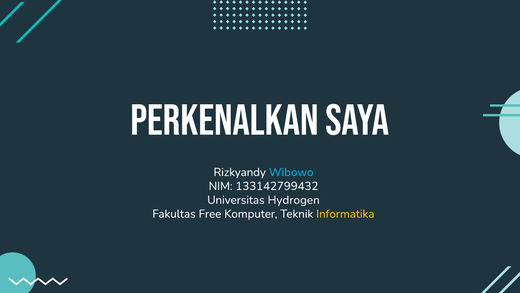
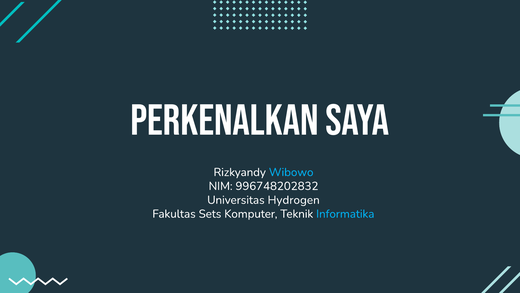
133142799432: 133142799432 -> 996748202832 (277, 186)
Free: Free -> Sets (210, 214)
Informatika colour: yellow -> light blue (345, 214)
